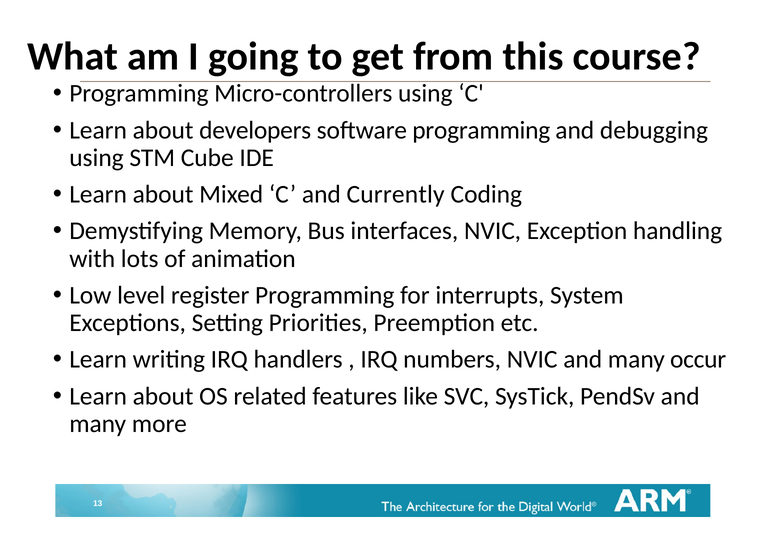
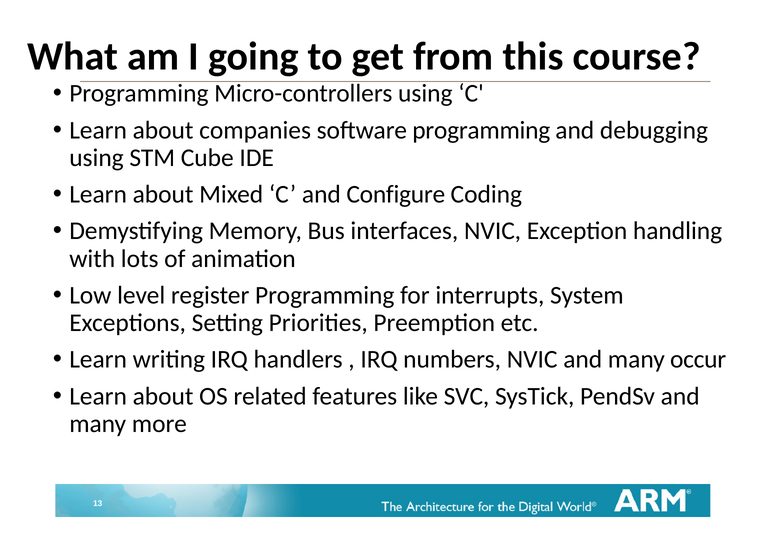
developers: developers -> companies (255, 130)
Currently: Currently -> Configure (396, 194)
